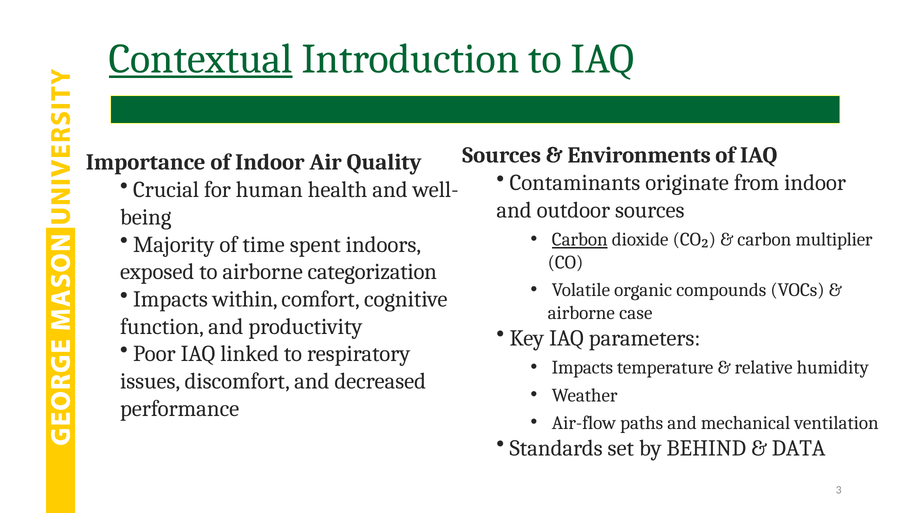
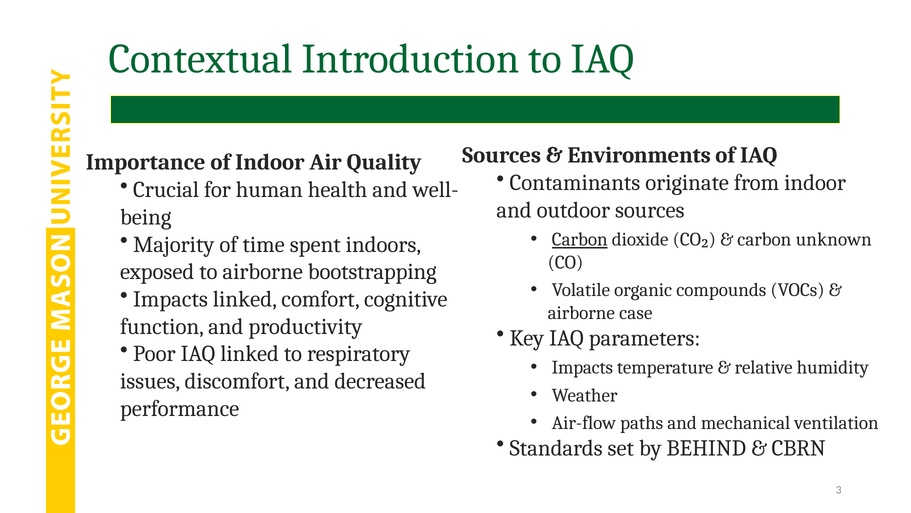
Contextual underline: present -> none (201, 59)
multiplier: multiplier -> unknown (834, 239)
categorization: categorization -> bootstrapping (372, 272)
Impacts within: within -> linked (245, 299)
DATA: DATA -> CBRN (799, 448)
